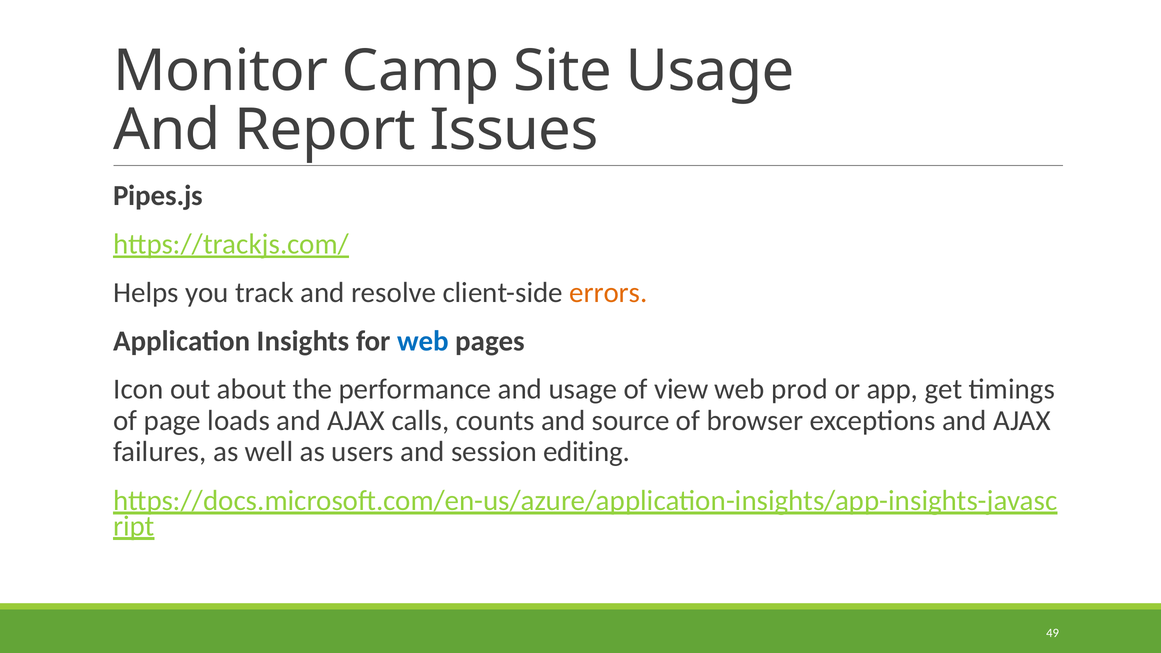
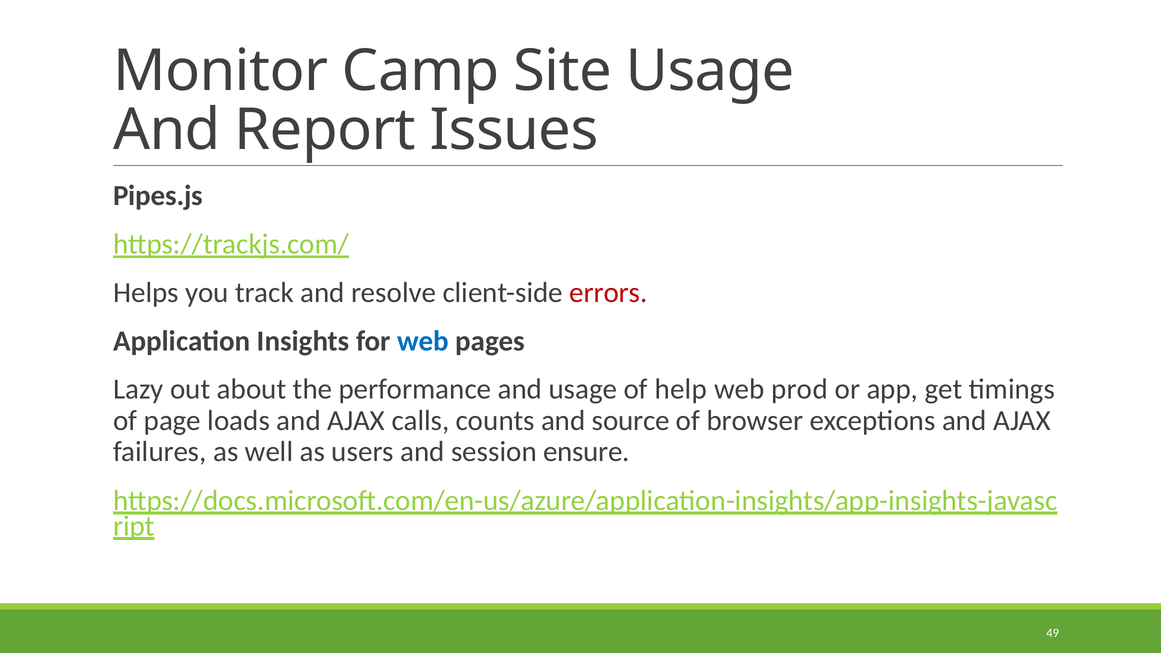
errors colour: orange -> red (608, 293)
Icon: Icon -> Lazy (138, 389)
view: view -> help (681, 389)
editing: editing -> ensure (586, 452)
